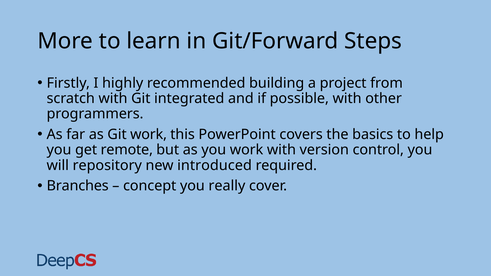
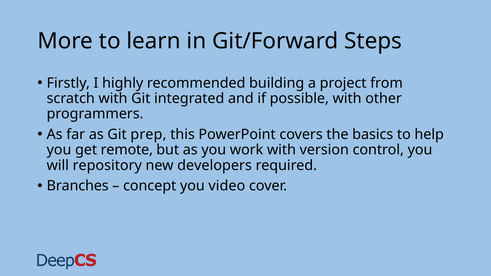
Git work: work -> prep (148, 135)
introduced: introduced -> developers (215, 165)
really: really -> video (227, 186)
